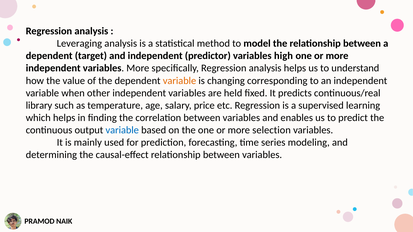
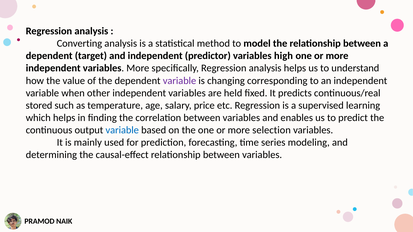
Leveraging: Leveraging -> Converting (79, 44)
variable colour: orange -> purple (179, 81)
library: library -> stored (39, 106)
